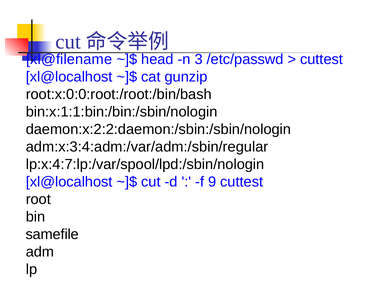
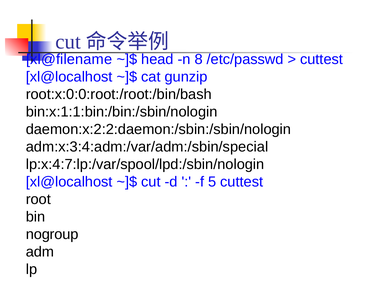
3: 3 -> 8 (199, 59)
adm:x:3:4:adm:/var/adm:/sbin/regular: adm:x:3:4:adm:/var/adm:/sbin/regular -> adm:x:3:4:adm:/var/adm:/sbin/special (147, 147)
9: 9 -> 5 (212, 182)
samefile: samefile -> nogroup (52, 234)
